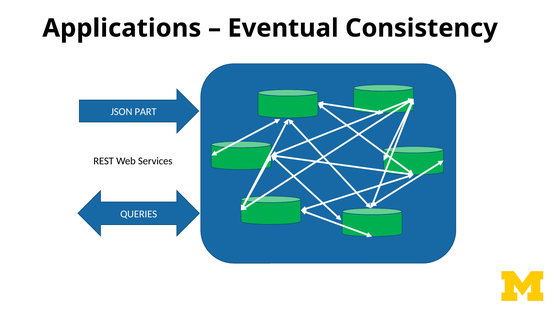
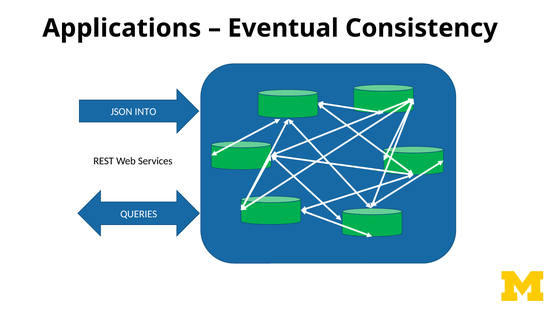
PART: PART -> INTO (145, 112)
